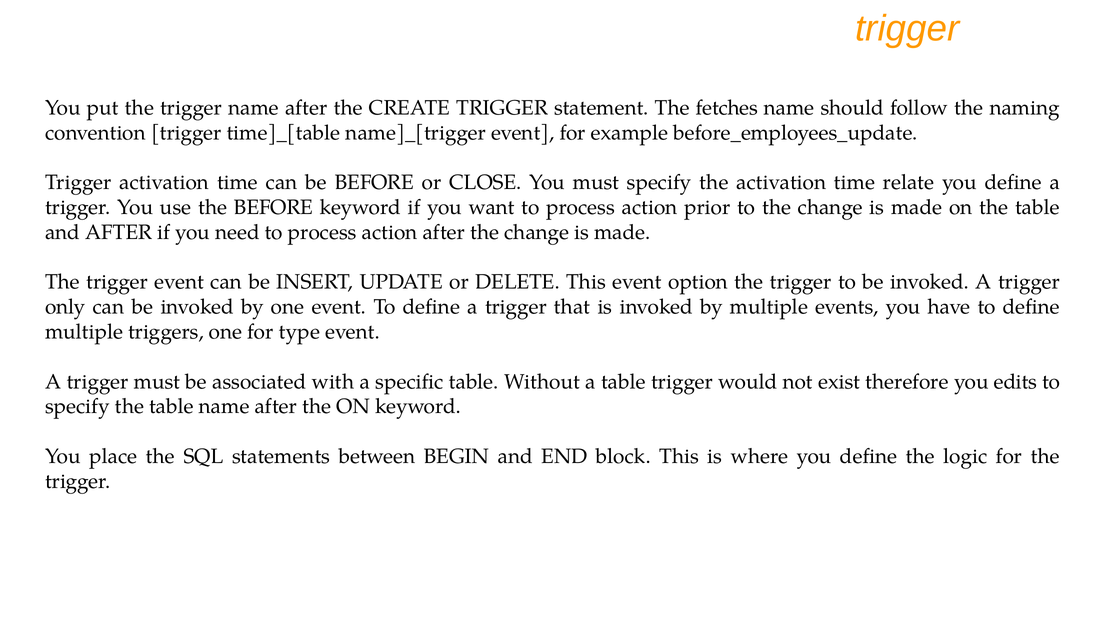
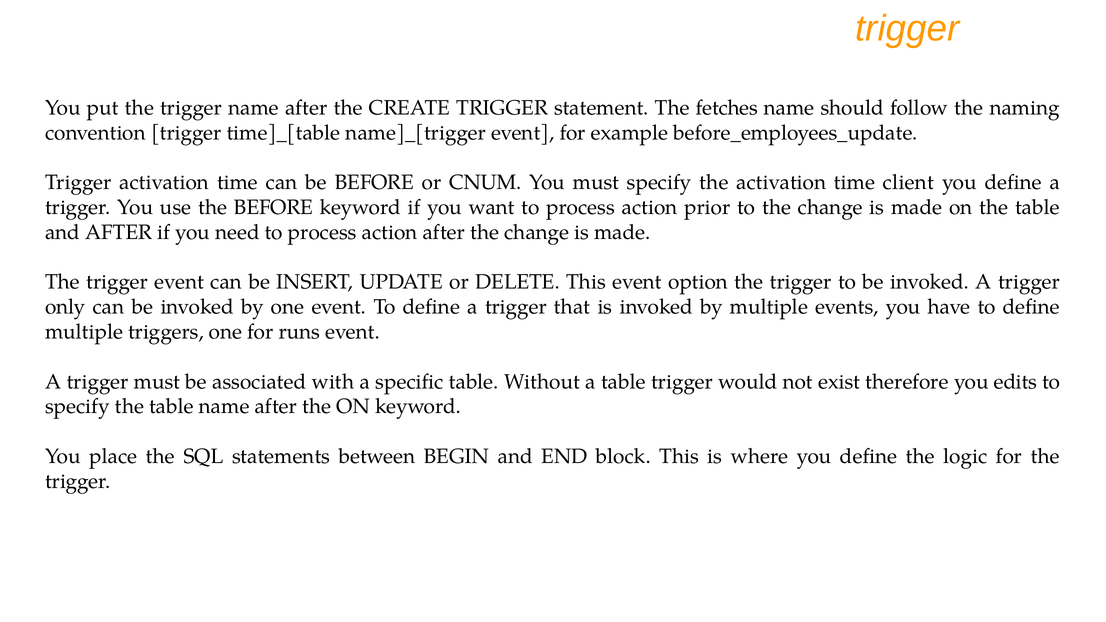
CLOSE: CLOSE -> CNUM (485, 183)
relate: relate -> client (908, 183)
type: type -> runs (299, 332)
